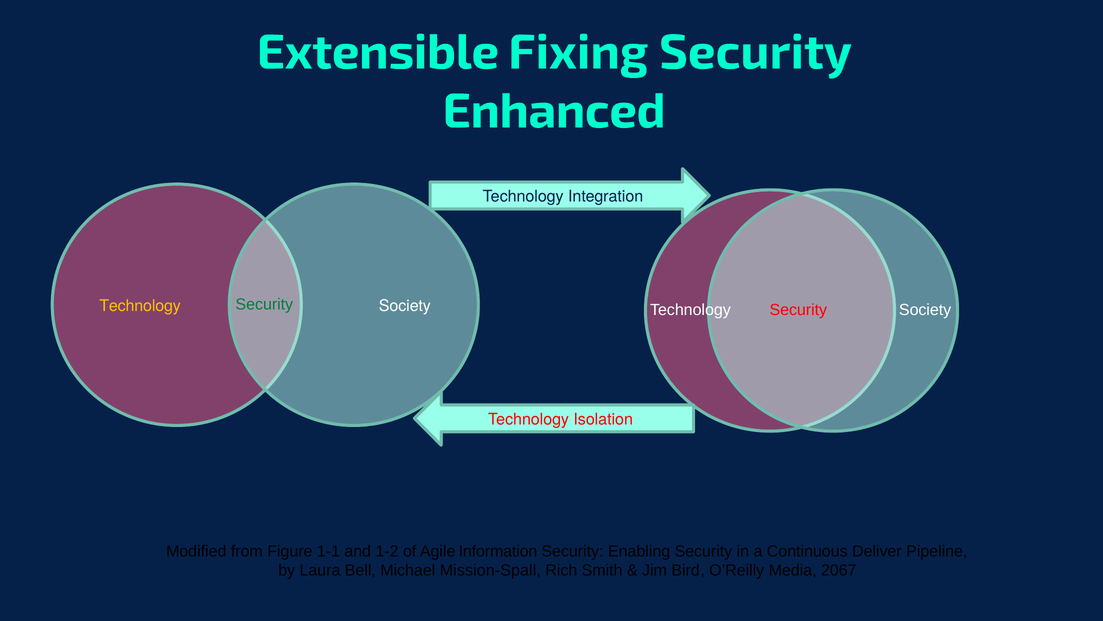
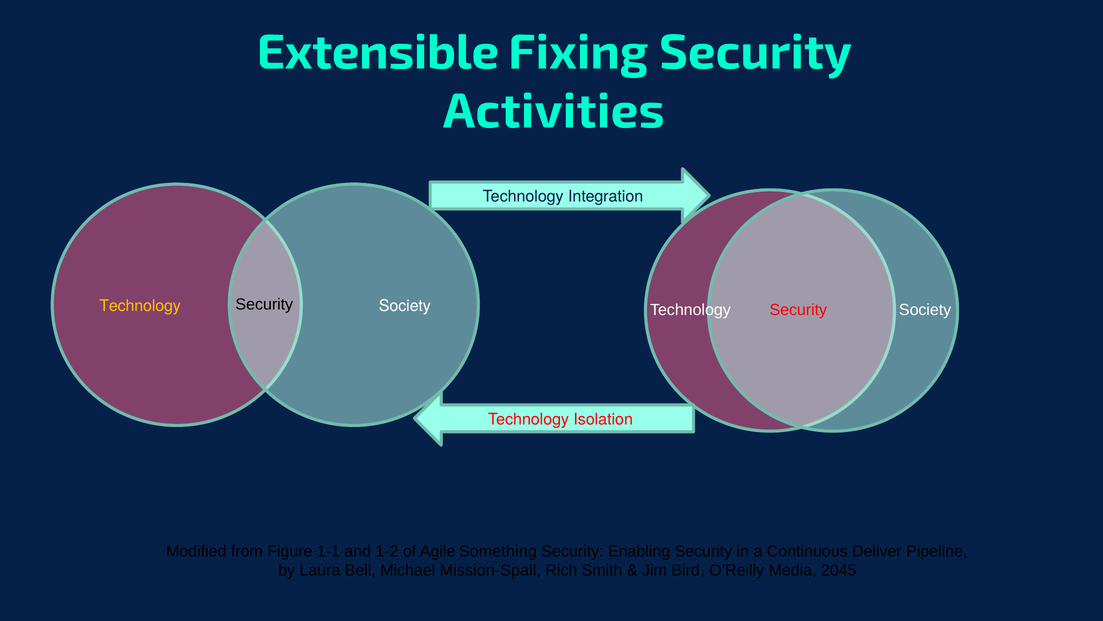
Enhanced: Enhanced -> Activities (554, 111)
Security colour: green -> black (264, 304)
Information: Information -> Something (498, 551)
2067: 2067 -> 2045 (839, 570)
